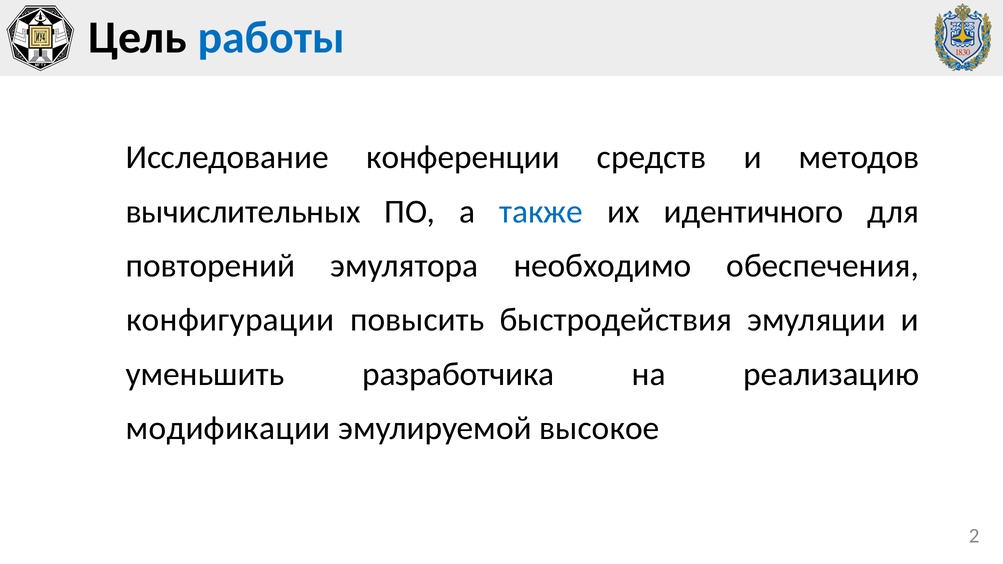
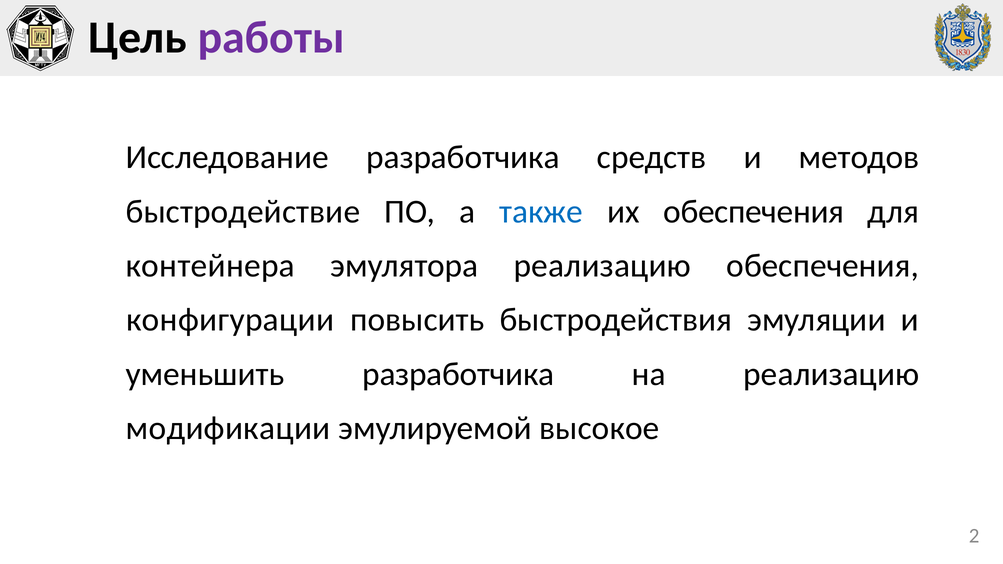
работы colour: blue -> purple (271, 38)
Исследование конференции: конференции -> разработчика (463, 158)
вычислительных: вычислительных -> быстродействие (243, 212)
их идентичного: идентичного -> обеспечения (754, 212)
повторений: повторений -> контейнера (210, 266)
эмулятора необходимо: необходимо -> реализацию (602, 266)
